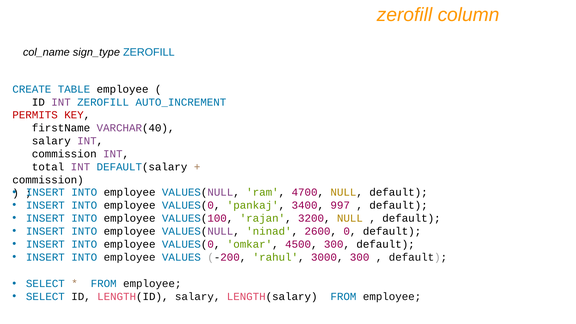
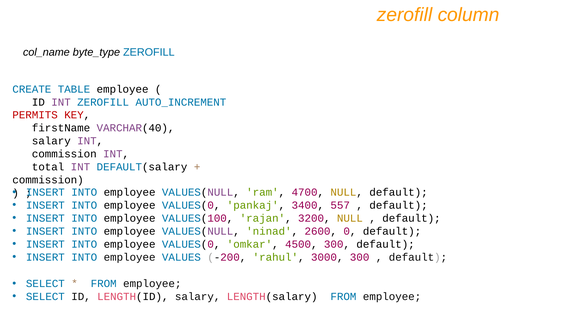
sign_type: sign_type -> byte_type (96, 52)
997: 997 -> 557 (340, 205)
